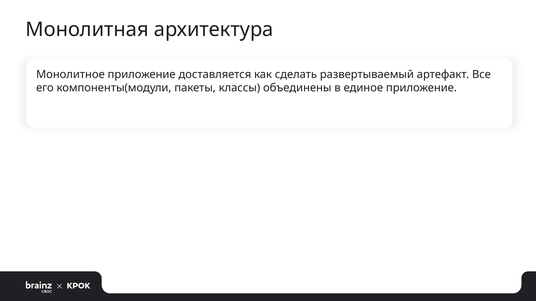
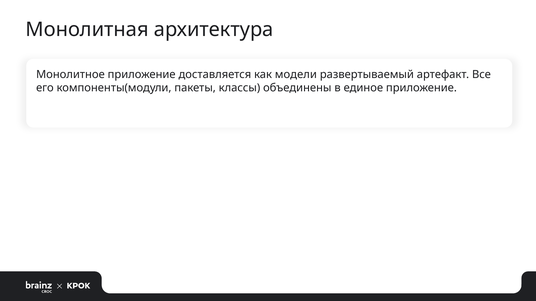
сделать: сделать -> модели (296, 75)
